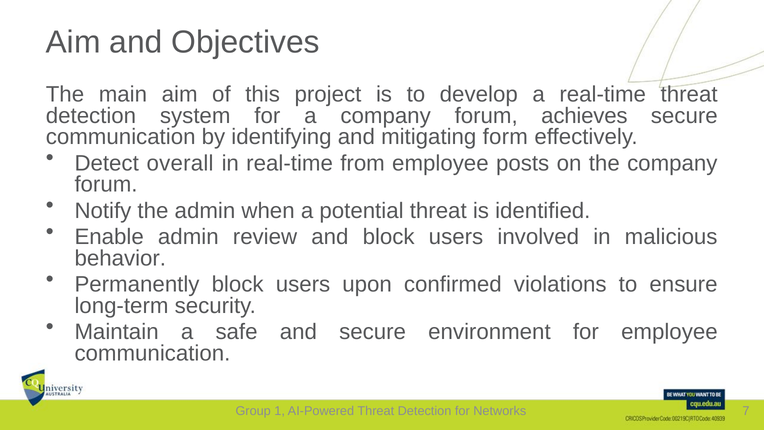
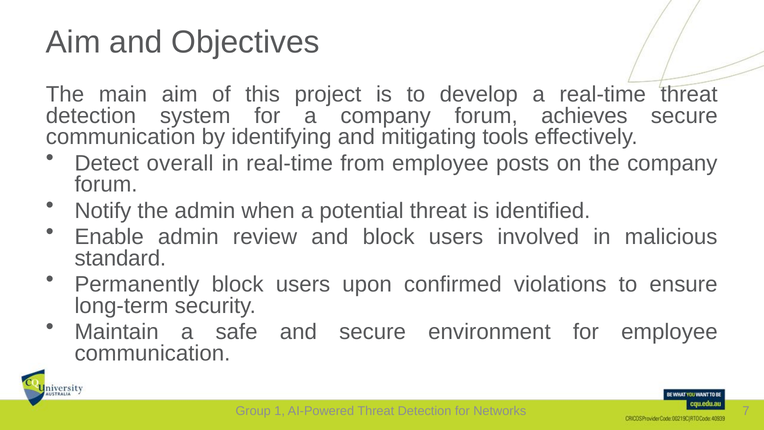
form: form -> tools (505, 137)
behavior: behavior -> standard (120, 258)
